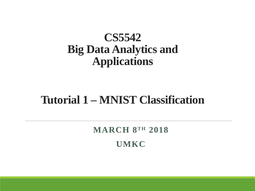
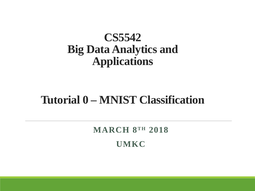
1: 1 -> 0 (86, 100)
